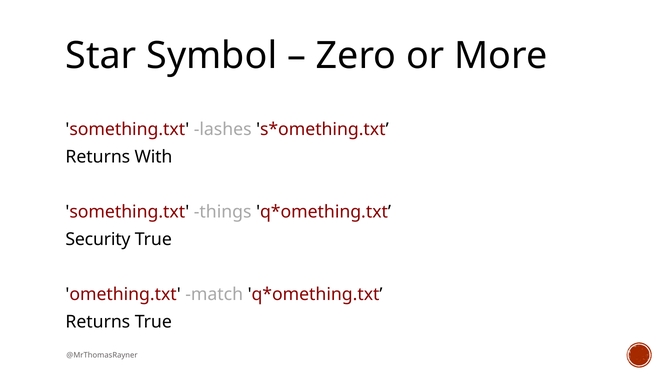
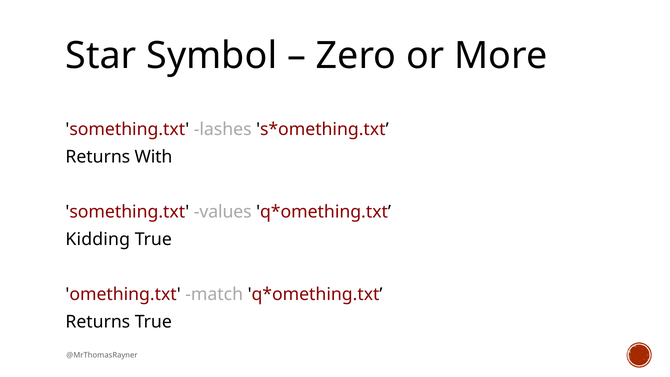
things: things -> values (223, 212)
Security: Security -> Kidding (98, 239)
